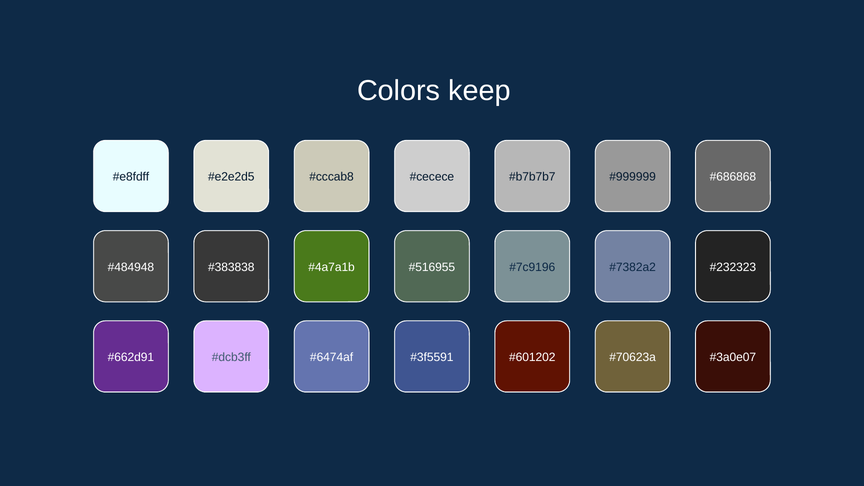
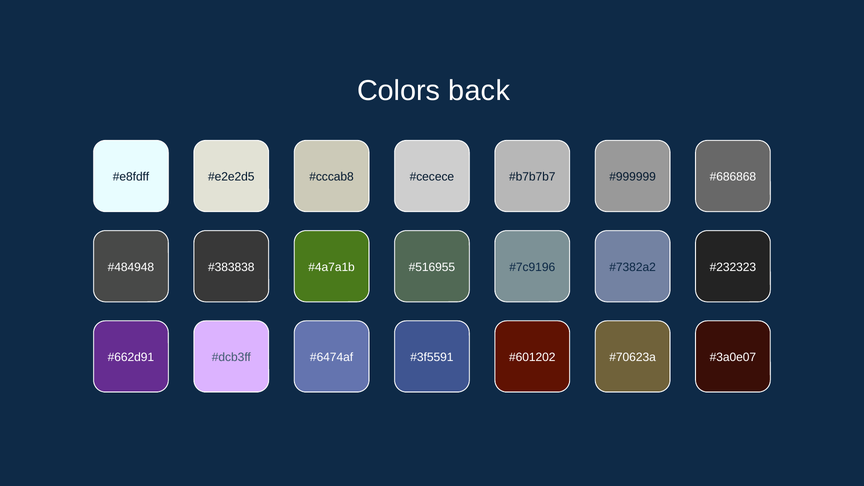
keep: keep -> back (479, 91)
